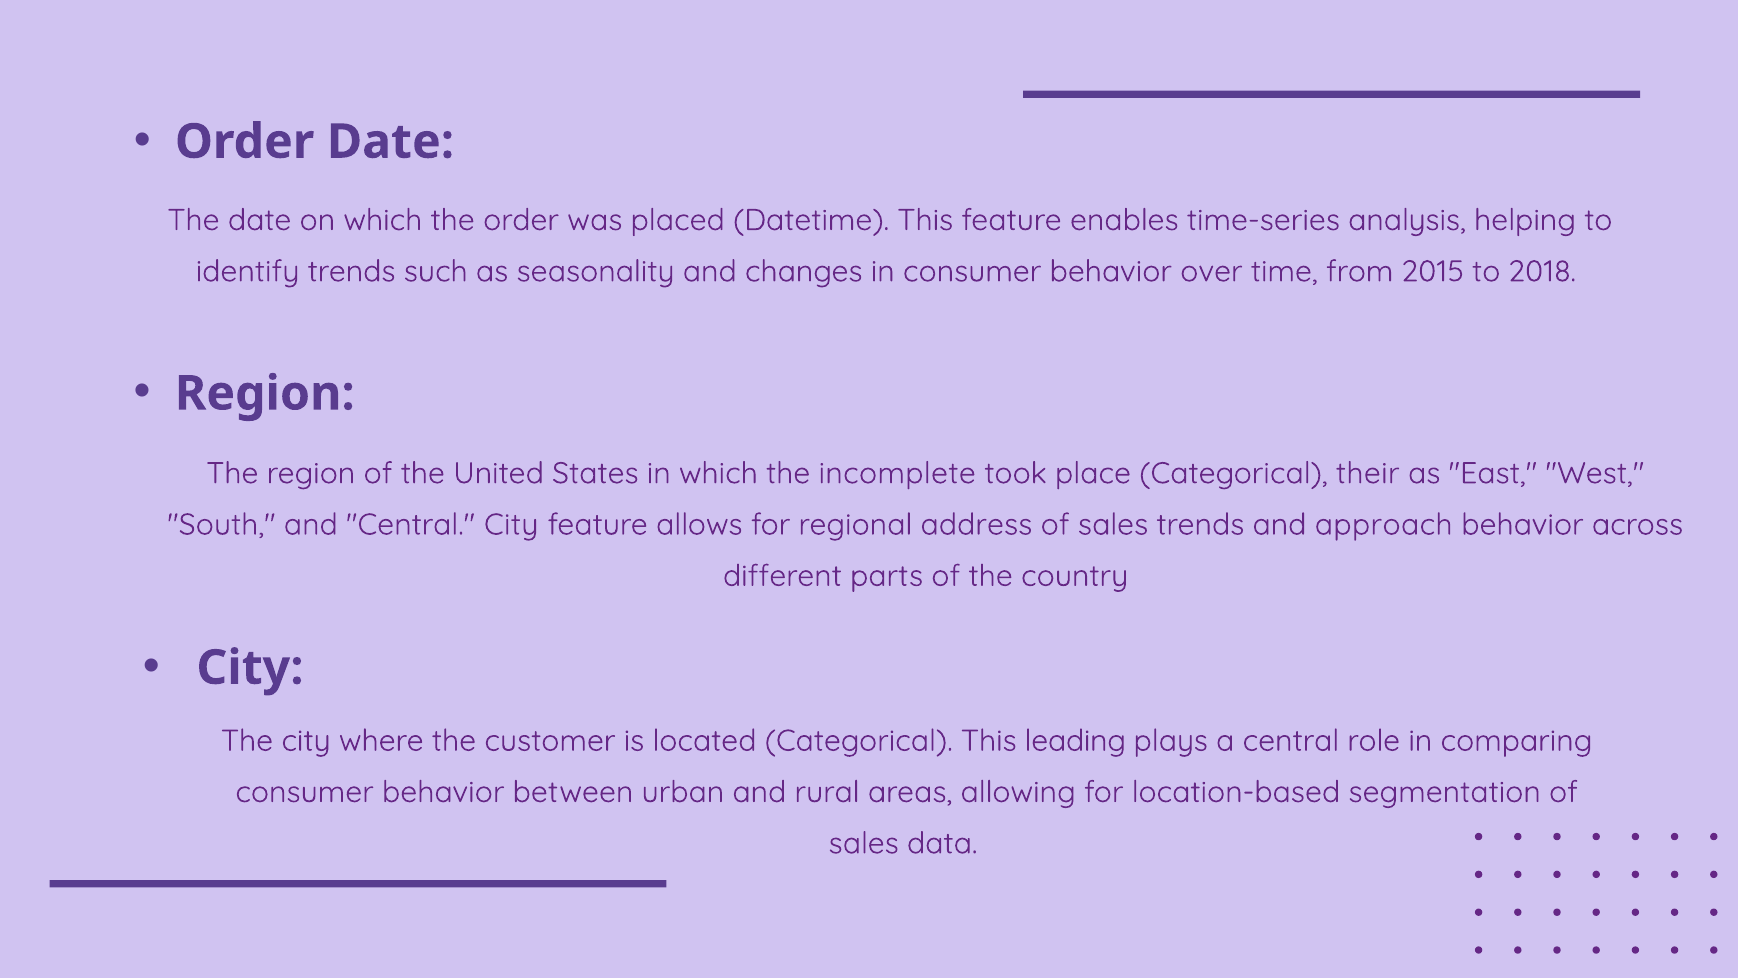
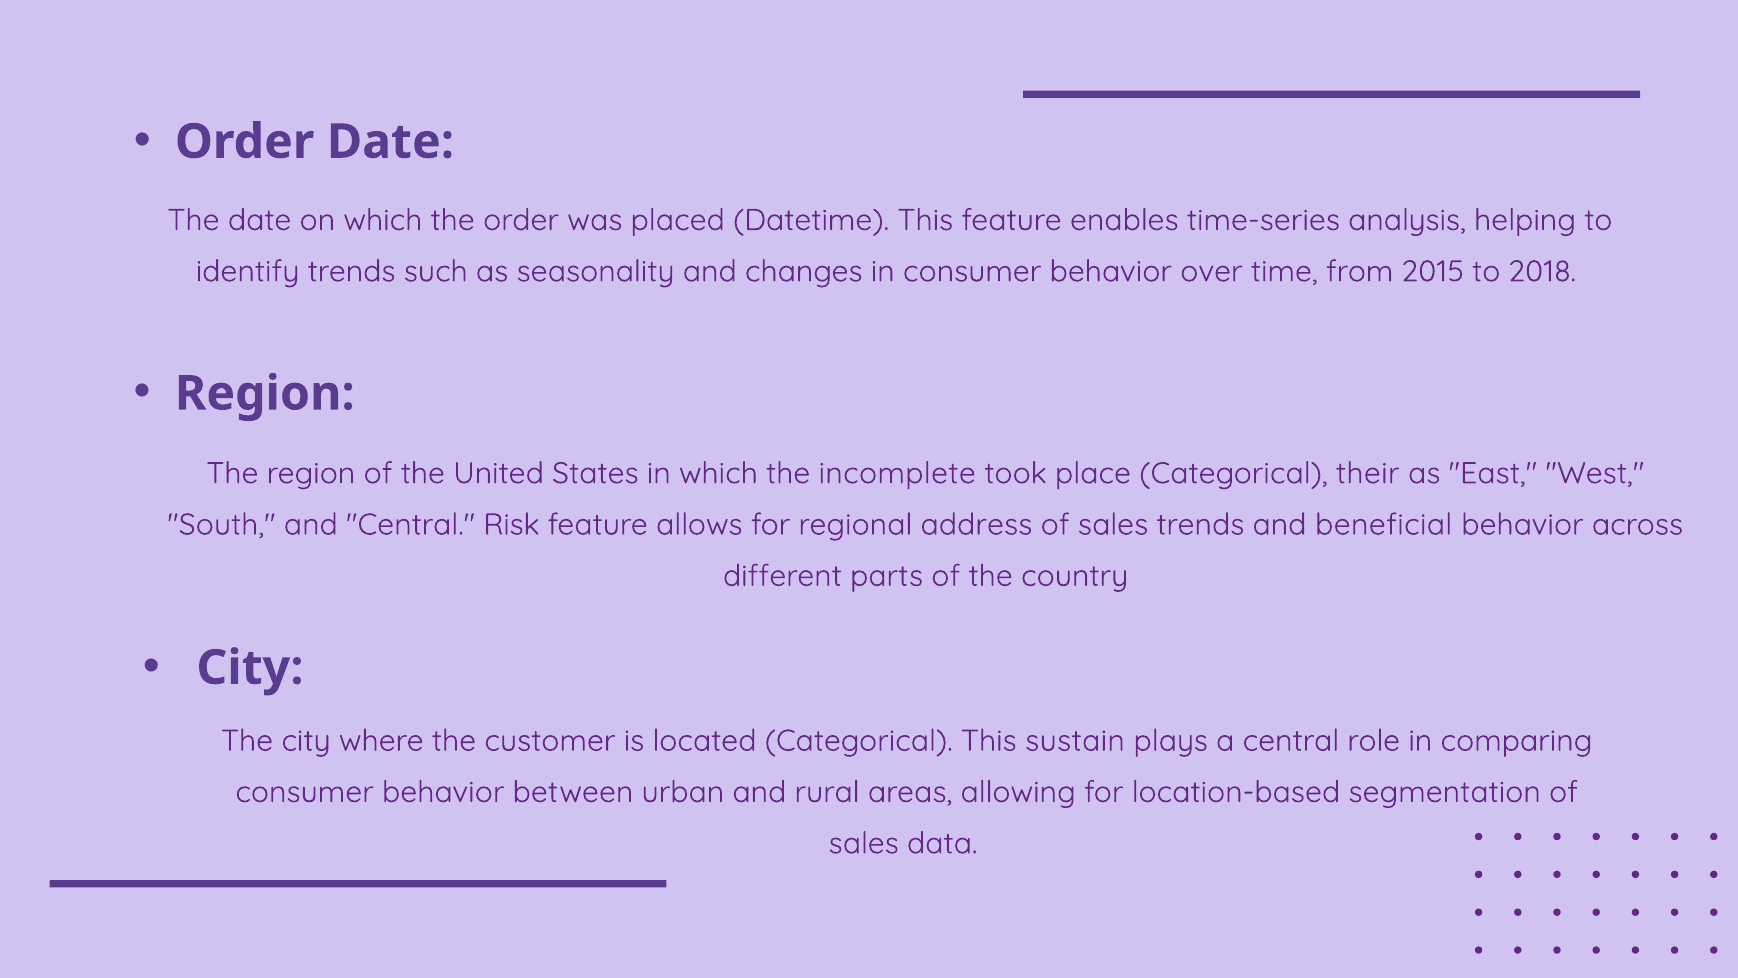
Central City: City -> Risk (511, 524)
approach: approach -> beneficial (1384, 524)
leading: leading -> sustain (1075, 741)
